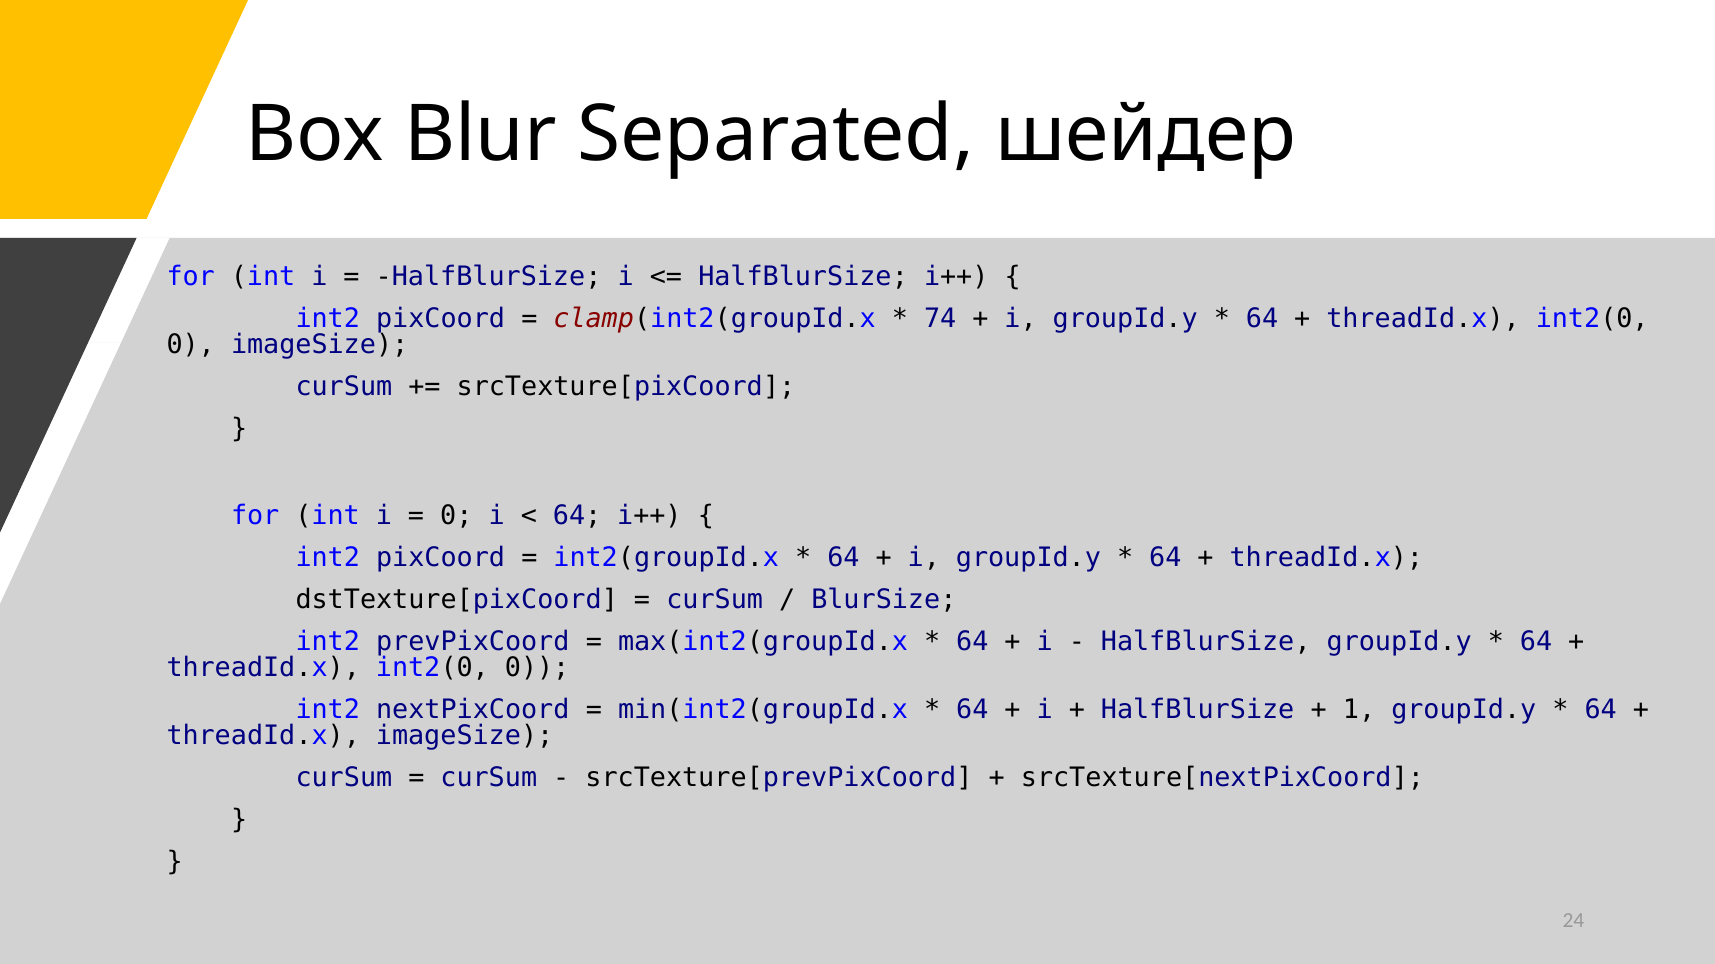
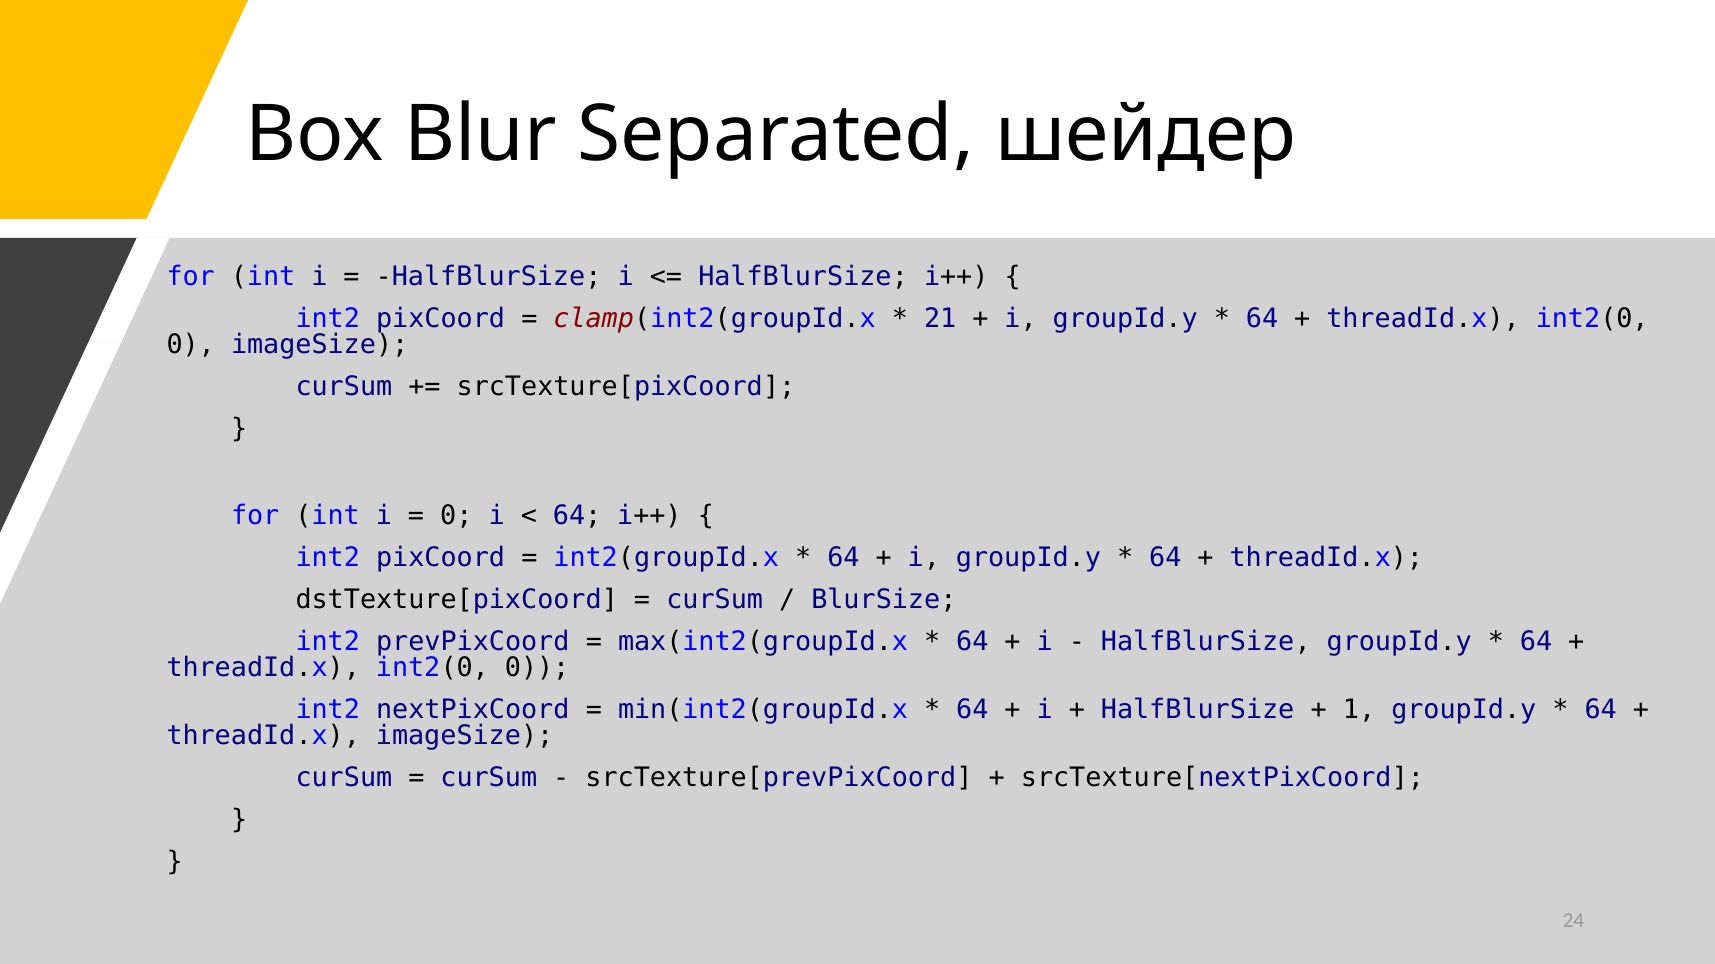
74: 74 -> 21 (940, 319)
